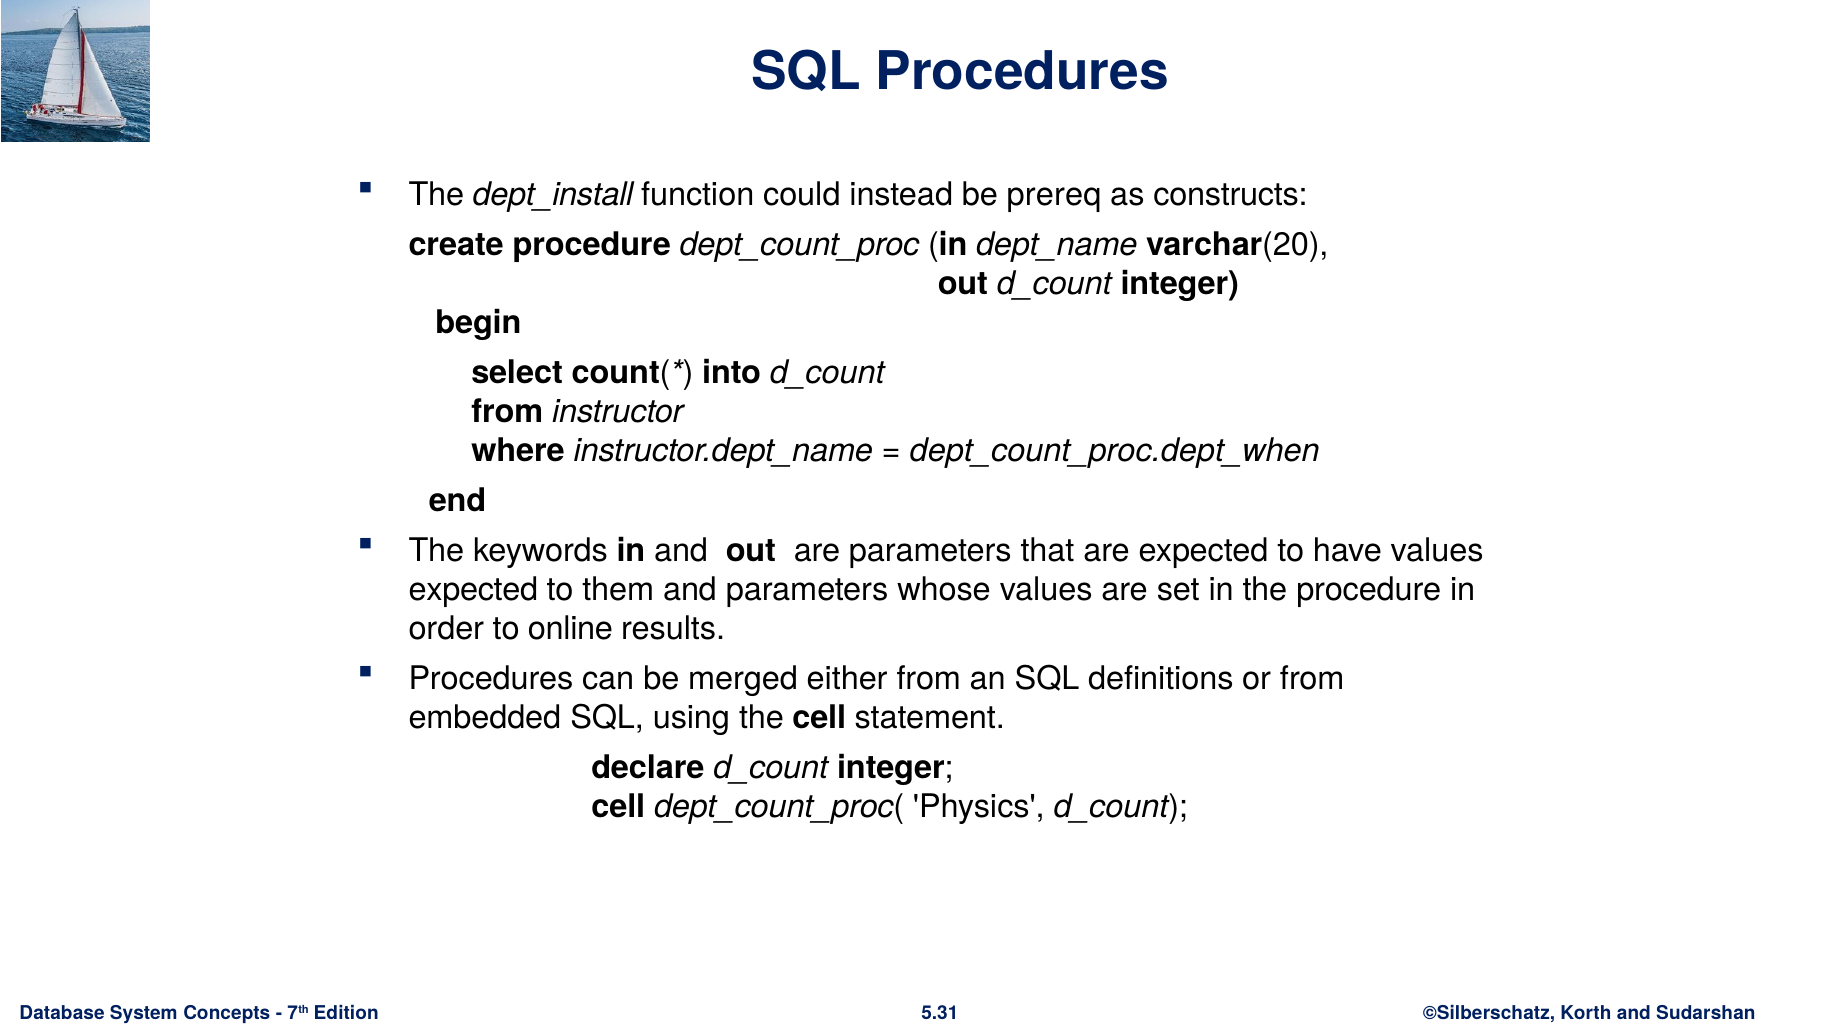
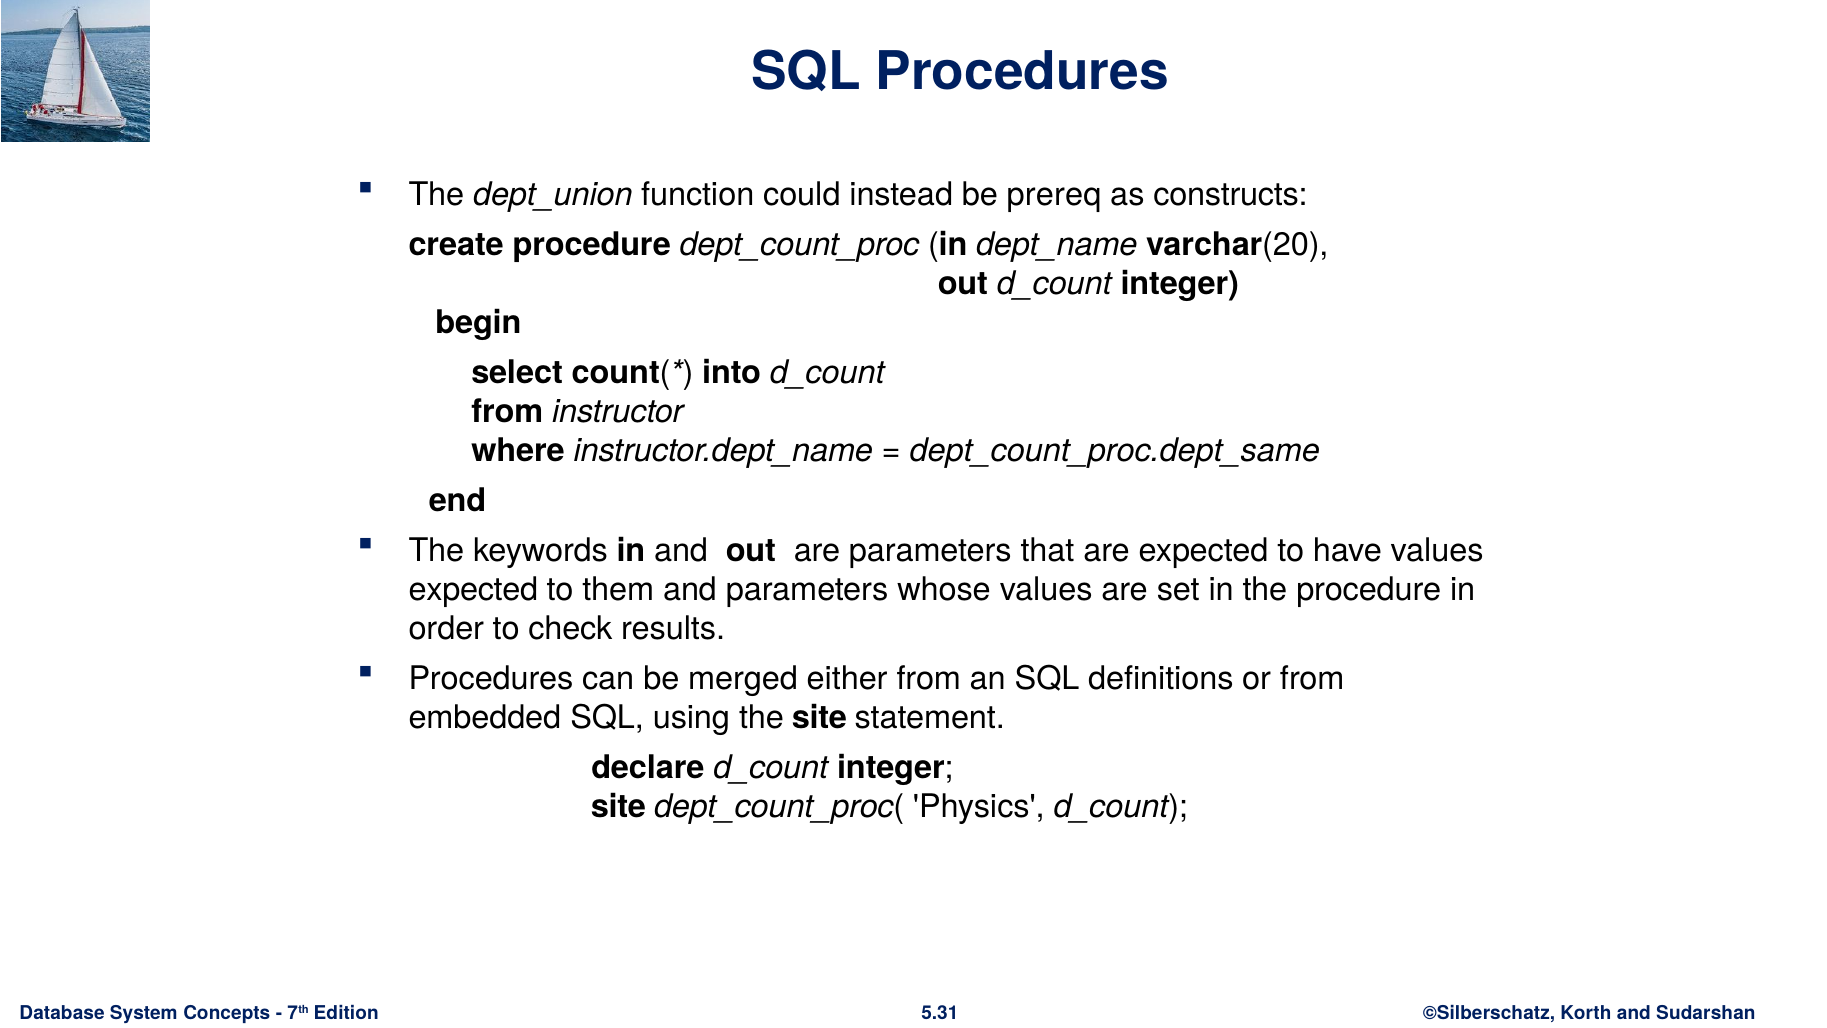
dept_install: dept_install -> dept_union (553, 195)
dept_count_proc.dept_when: dept_count_proc.dept_when -> dept_count_proc.dept_same (1115, 450)
online: online -> check (570, 628)
the cell: cell -> site (819, 717)
cell: cell -> site (618, 806)
